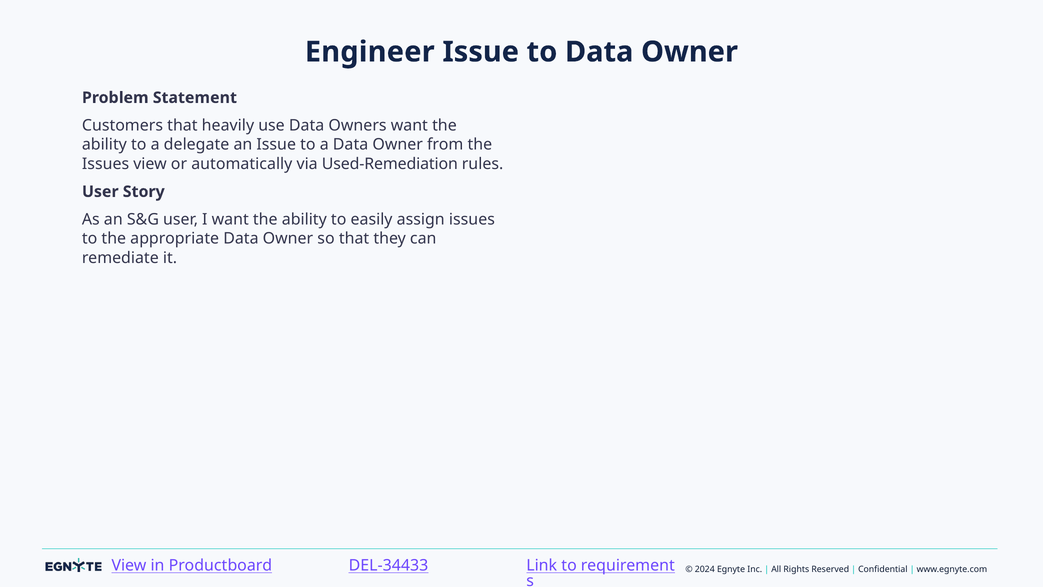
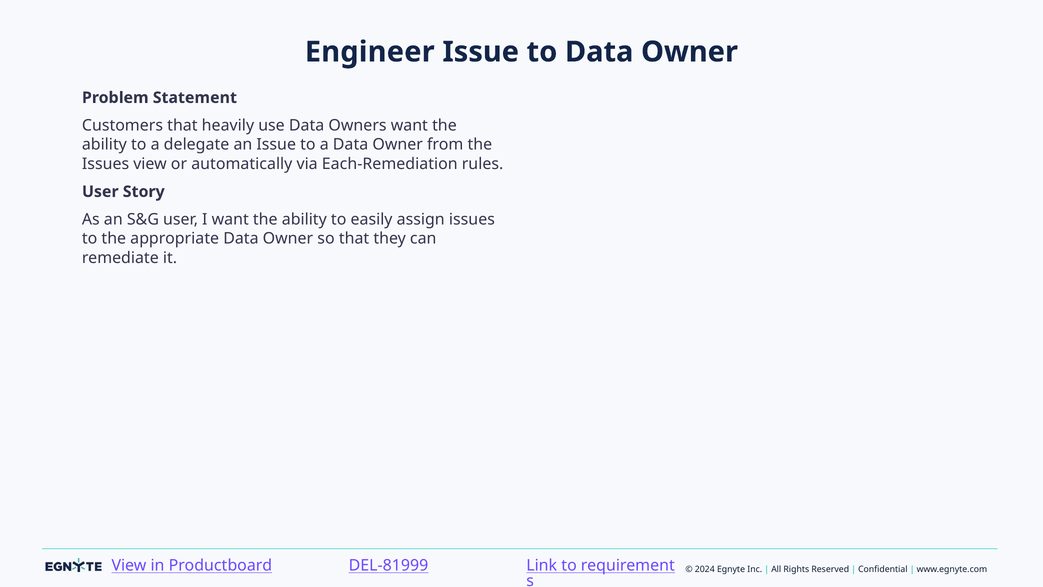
Used-Remediation: Used-Remediation -> Each-Remediation (390, 164)
DEL-34433: DEL-34433 -> DEL-81999 (388, 565)
